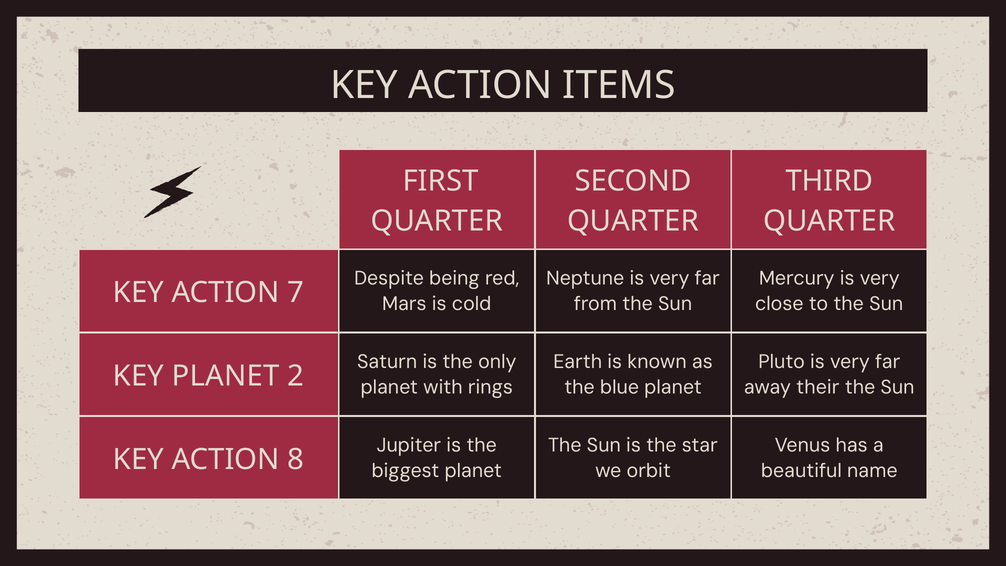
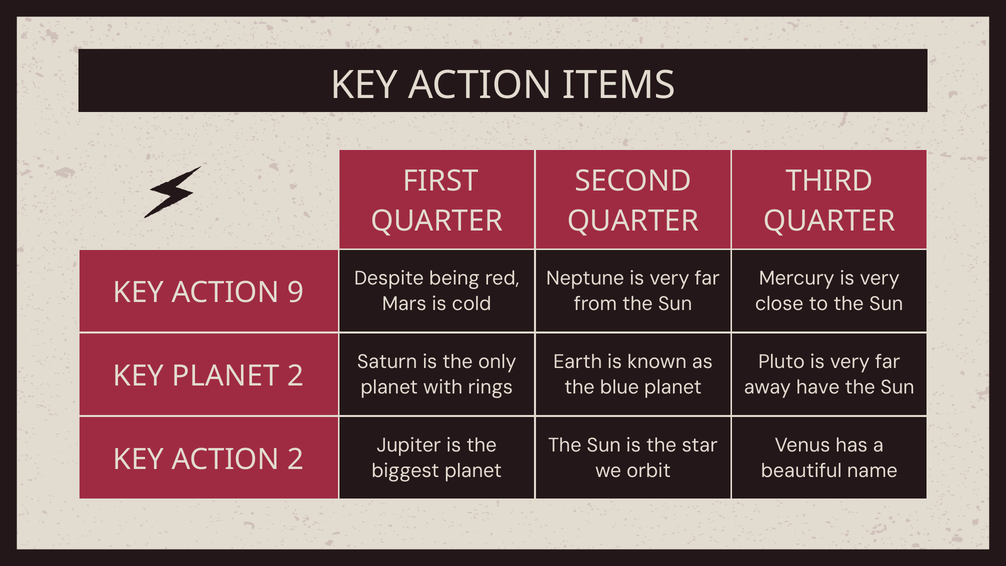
7: 7 -> 9 (296, 293)
their: their -> have (818, 387)
ACTION 8: 8 -> 2 (296, 459)
